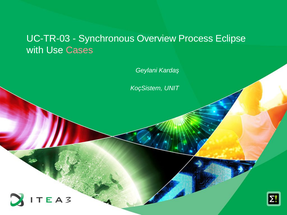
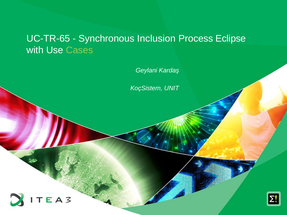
UC-TR-03: UC-TR-03 -> UC-TR-65 (48, 39)
Overview: Overview -> Inclusion (156, 39)
Cases colour: pink -> light green (79, 50)
